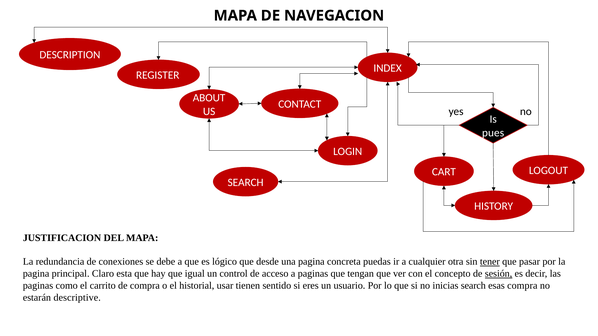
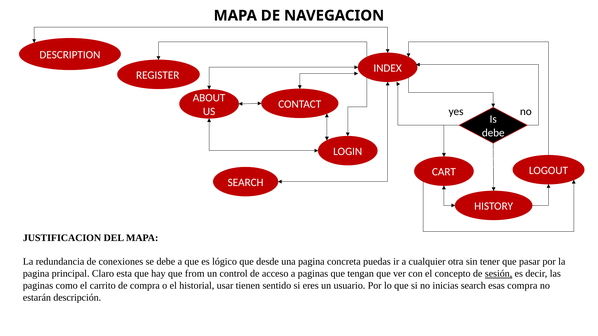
pues: pues -> debe (493, 133)
tener underline: present -> none (490, 262)
igual: igual -> from (195, 274)
descriptive: descriptive -> descripción (77, 298)
